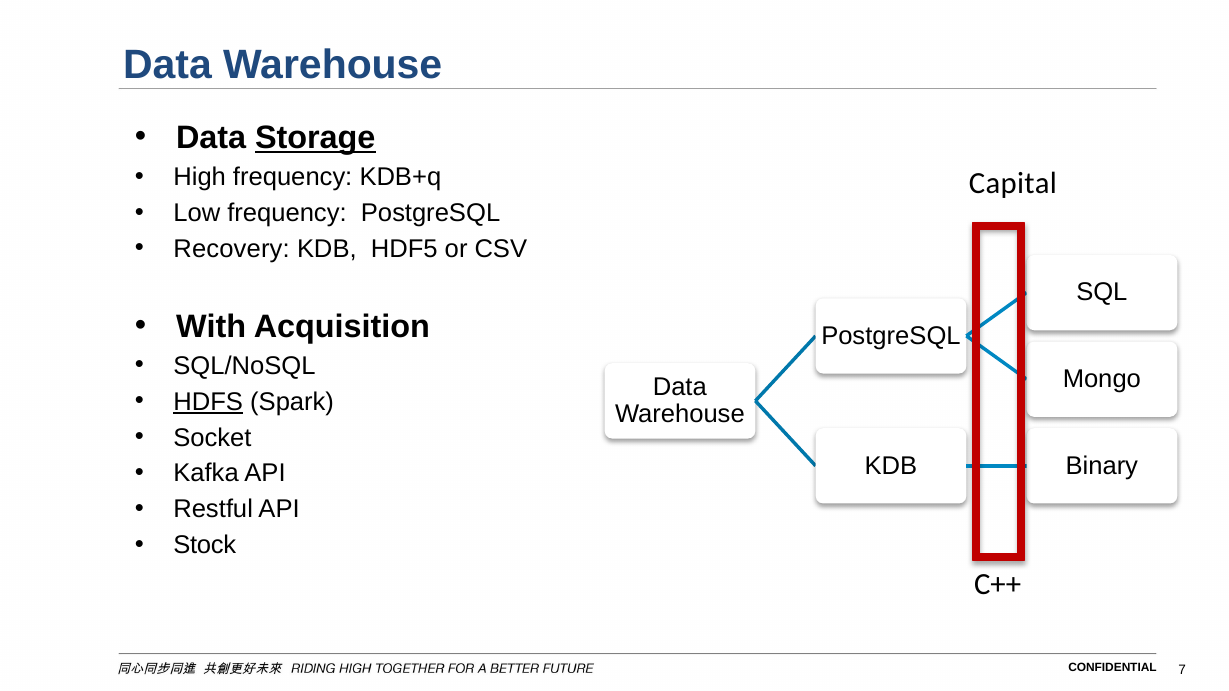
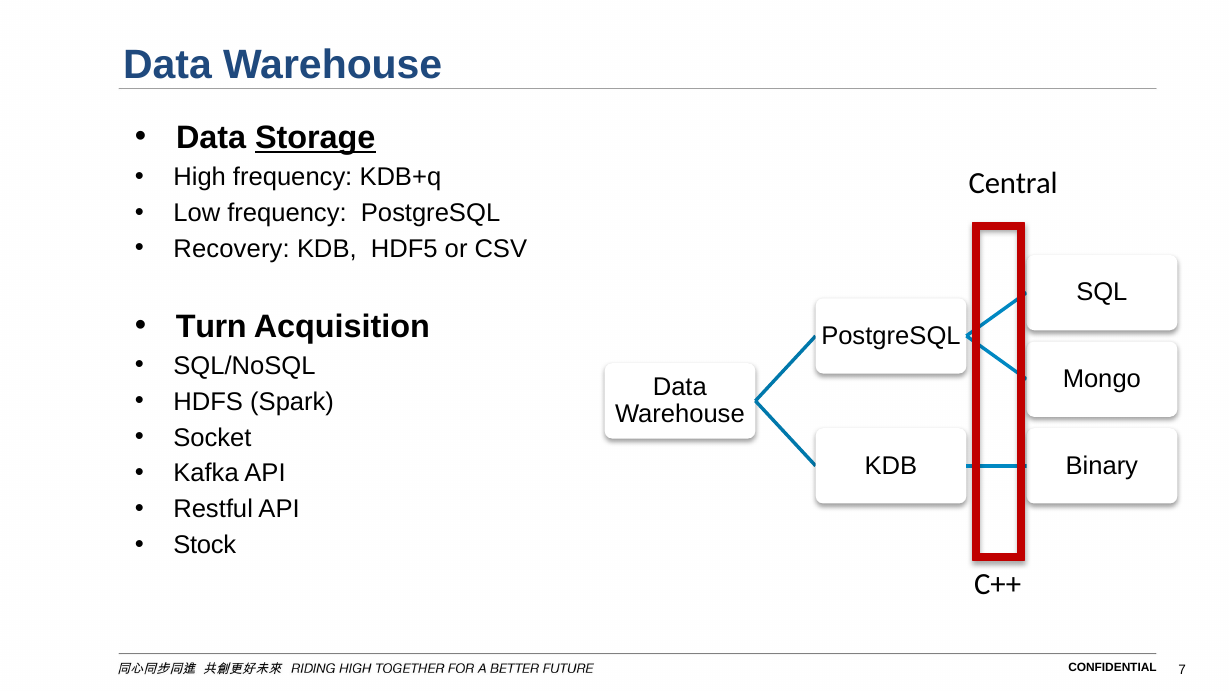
Capital: Capital -> Central (1013, 183)
With: With -> Turn (211, 327)
HDFS underline: present -> none (208, 402)
